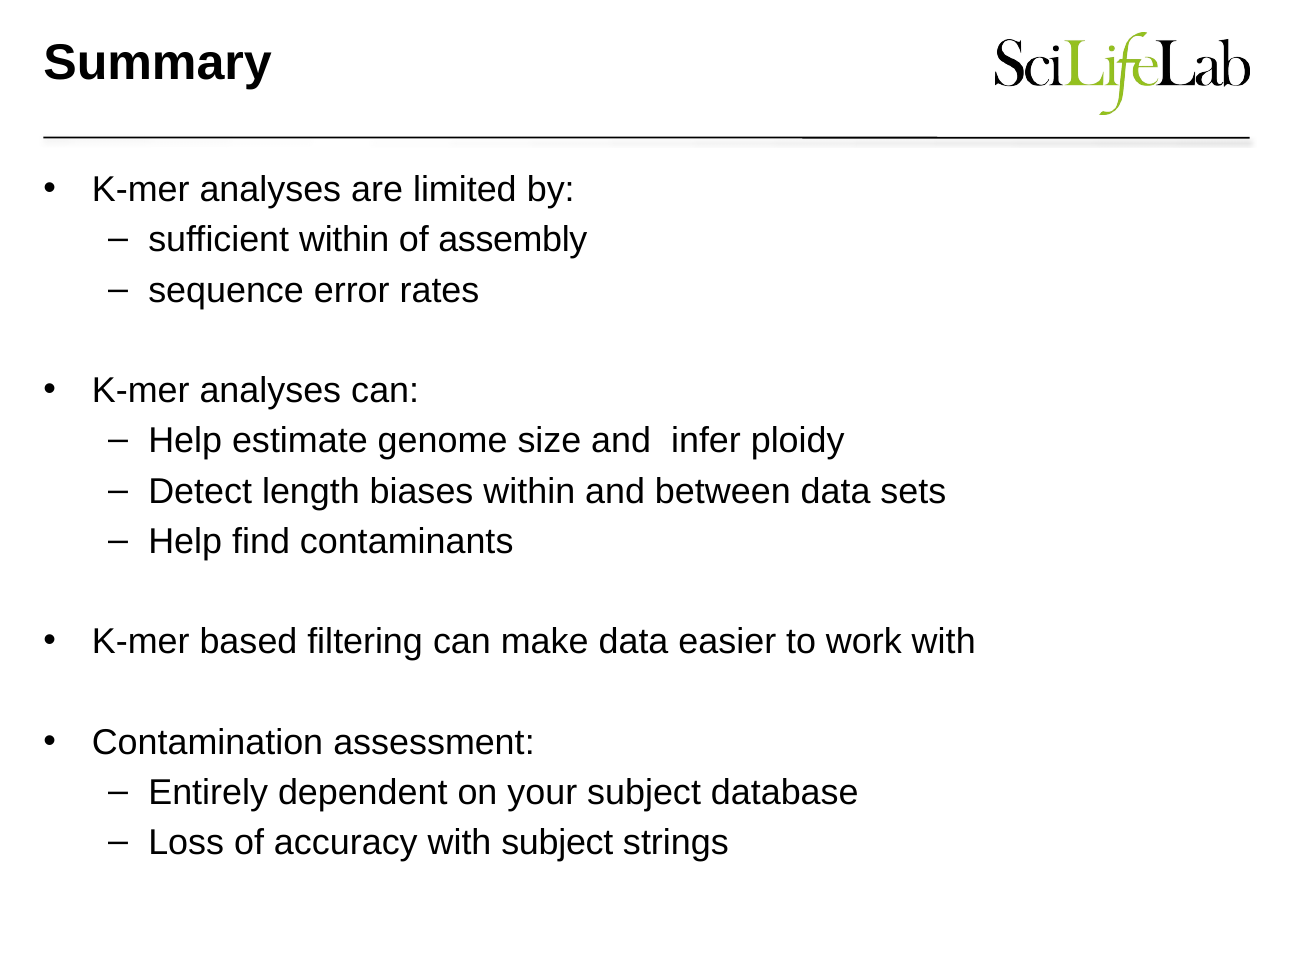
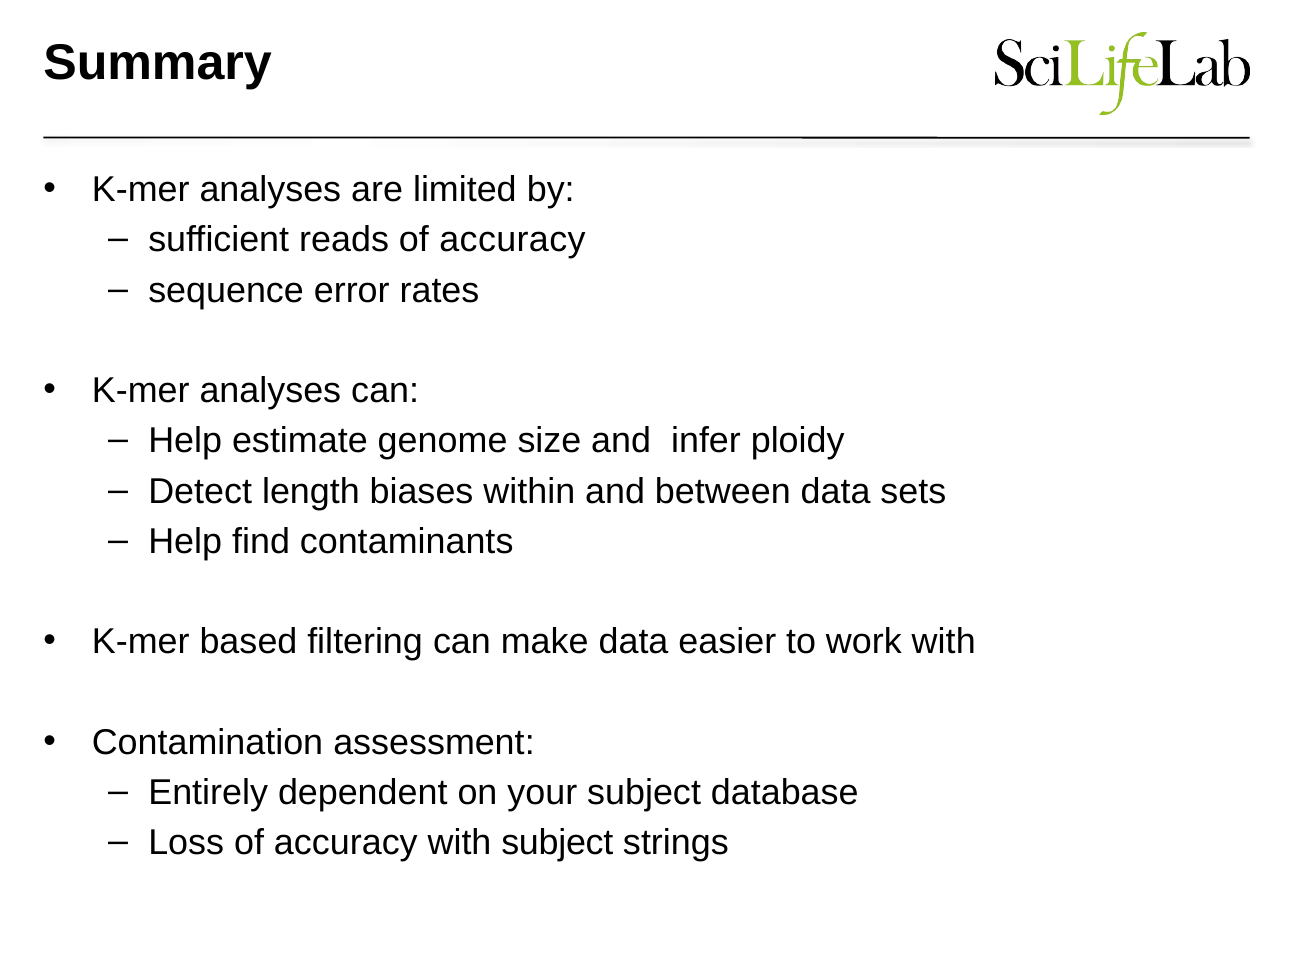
sufficient within: within -> reads (344, 240)
assembly: assembly -> accuracy (512, 240)
